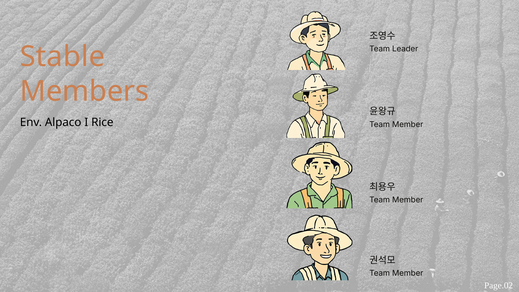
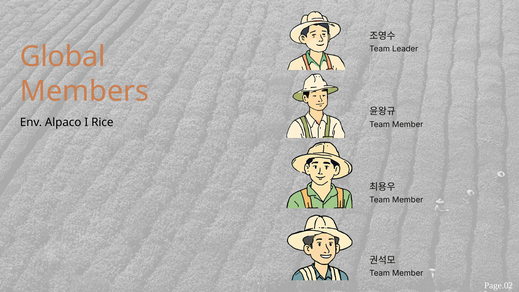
Stable: Stable -> Global (63, 57)
